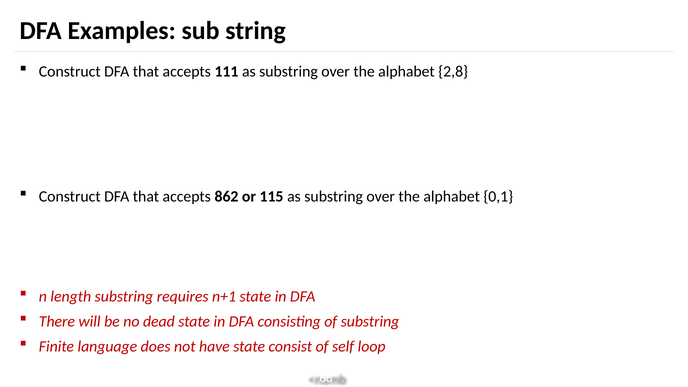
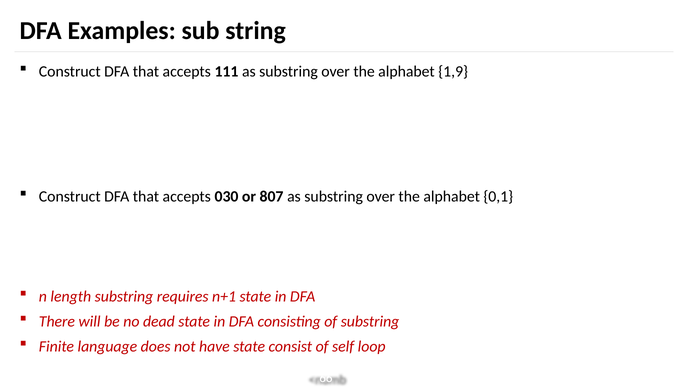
2,8: 2,8 -> 1,9 (453, 72)
862: 862 -> 030 (227, 197)
115: 115 -> 807 (272, 197)
